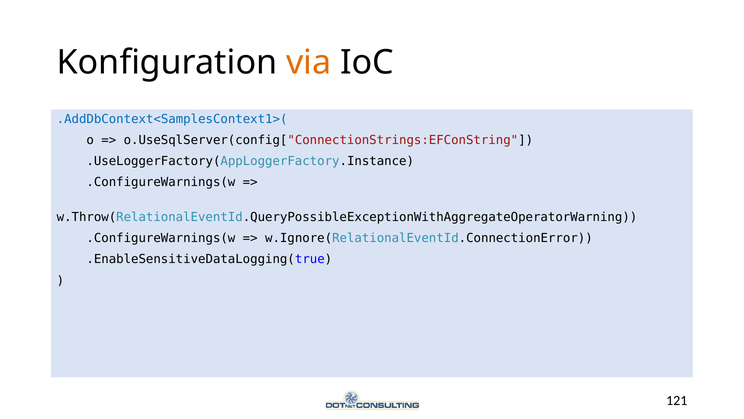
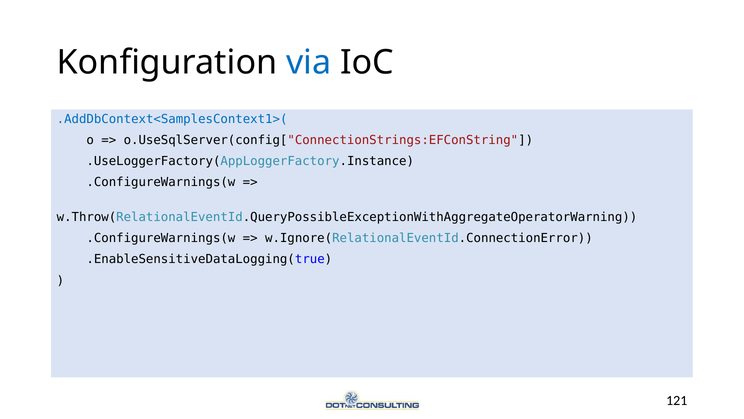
via colour: orange -> blue (309, 62)
